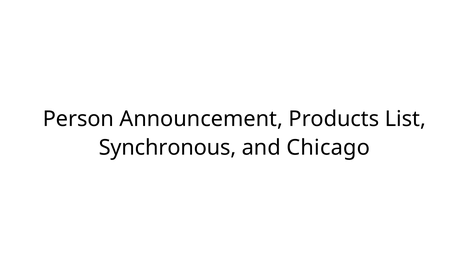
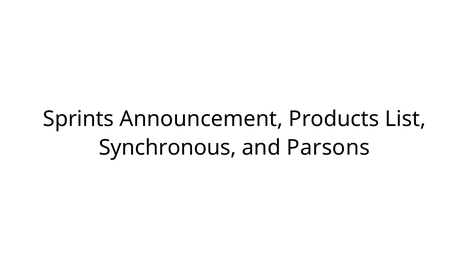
Person: Person -> Sprints (78, 119)
Chicago: Chicago -> Parsons (328, 148)
